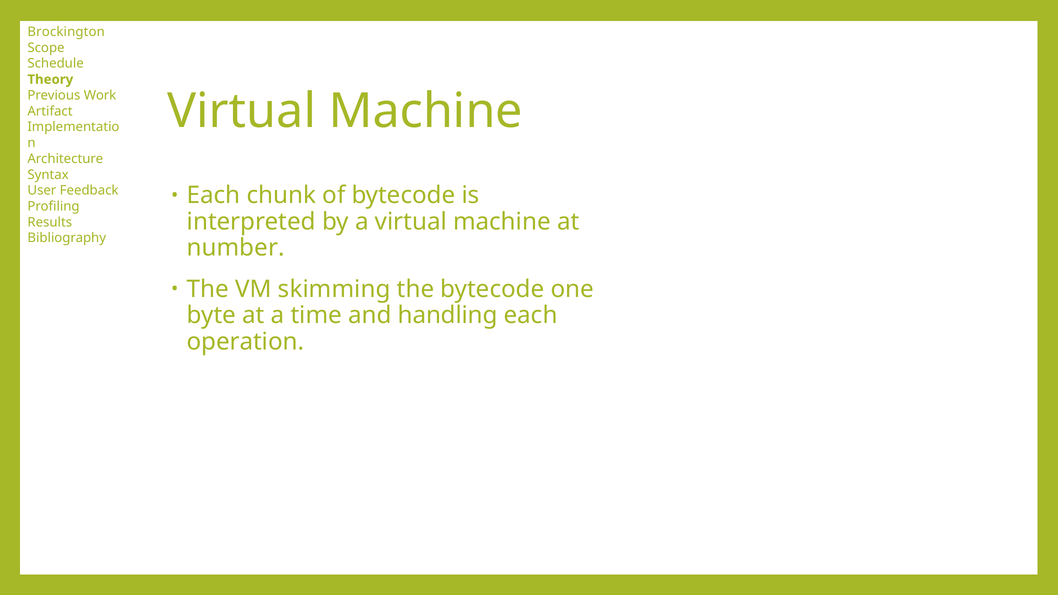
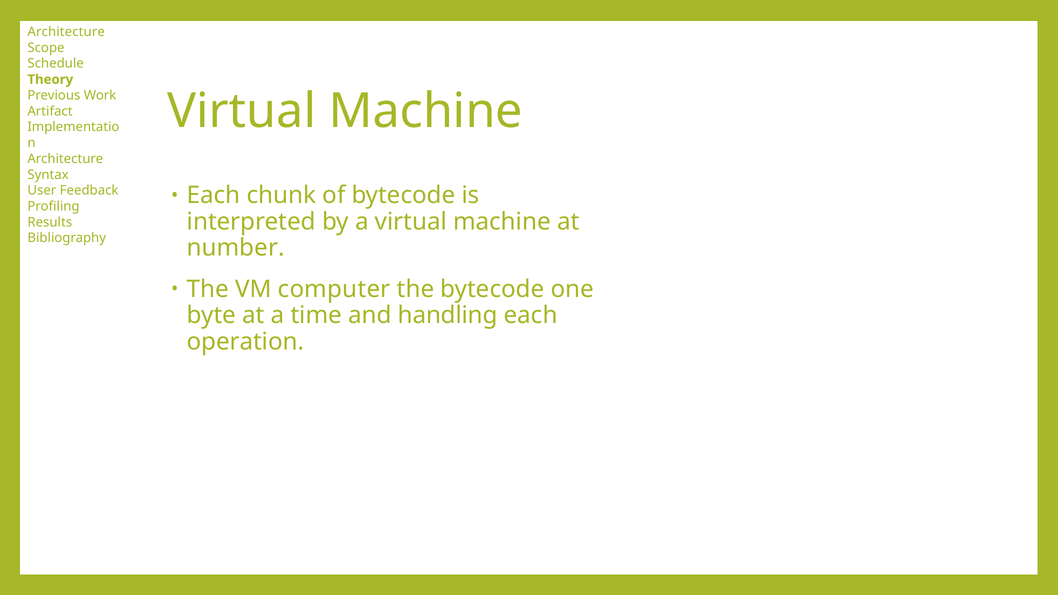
Brockington: Brockington -> Architecture (66, 32)
skimming: skimming -> computer (334, 289)
